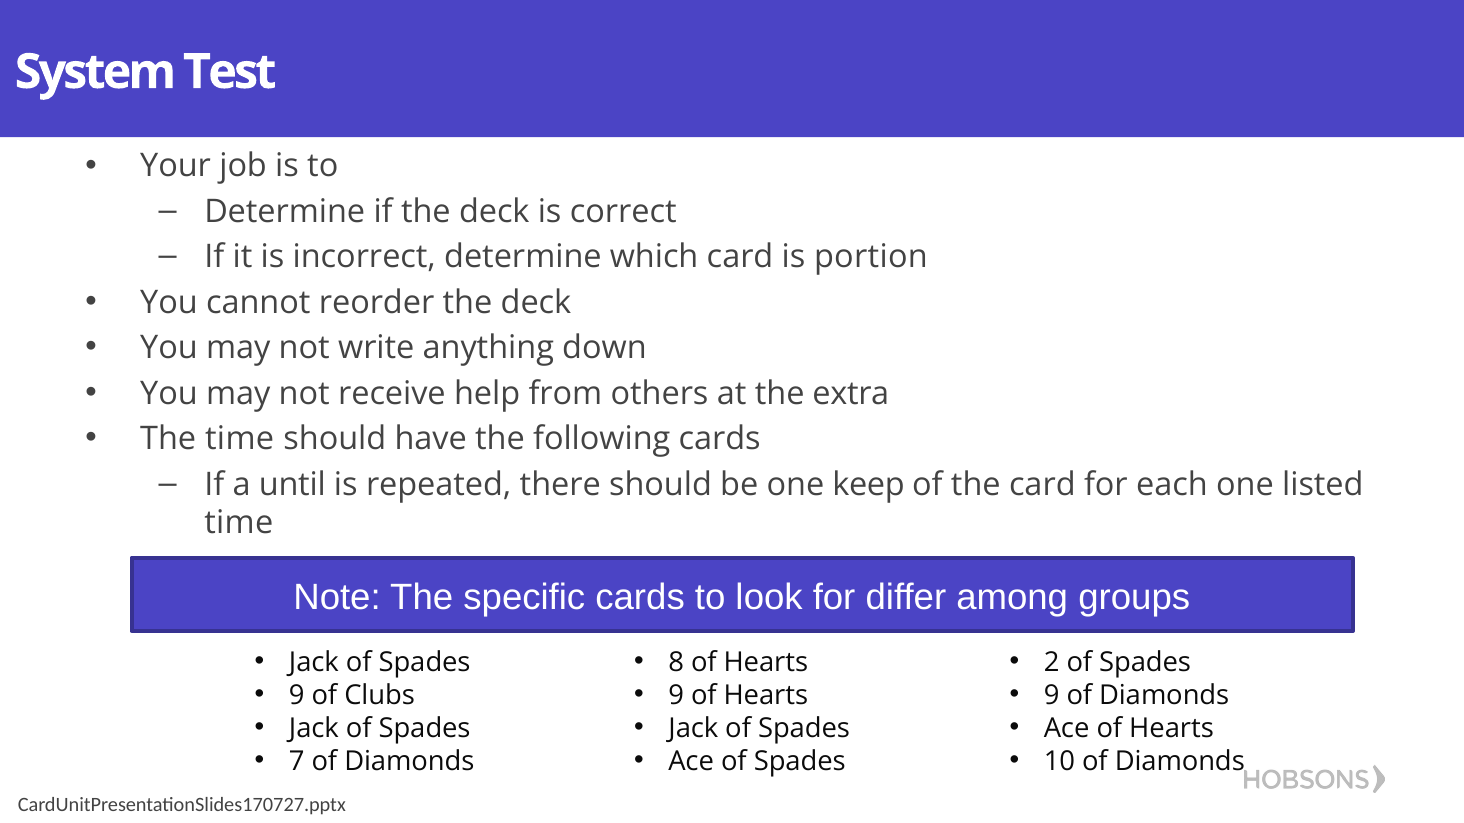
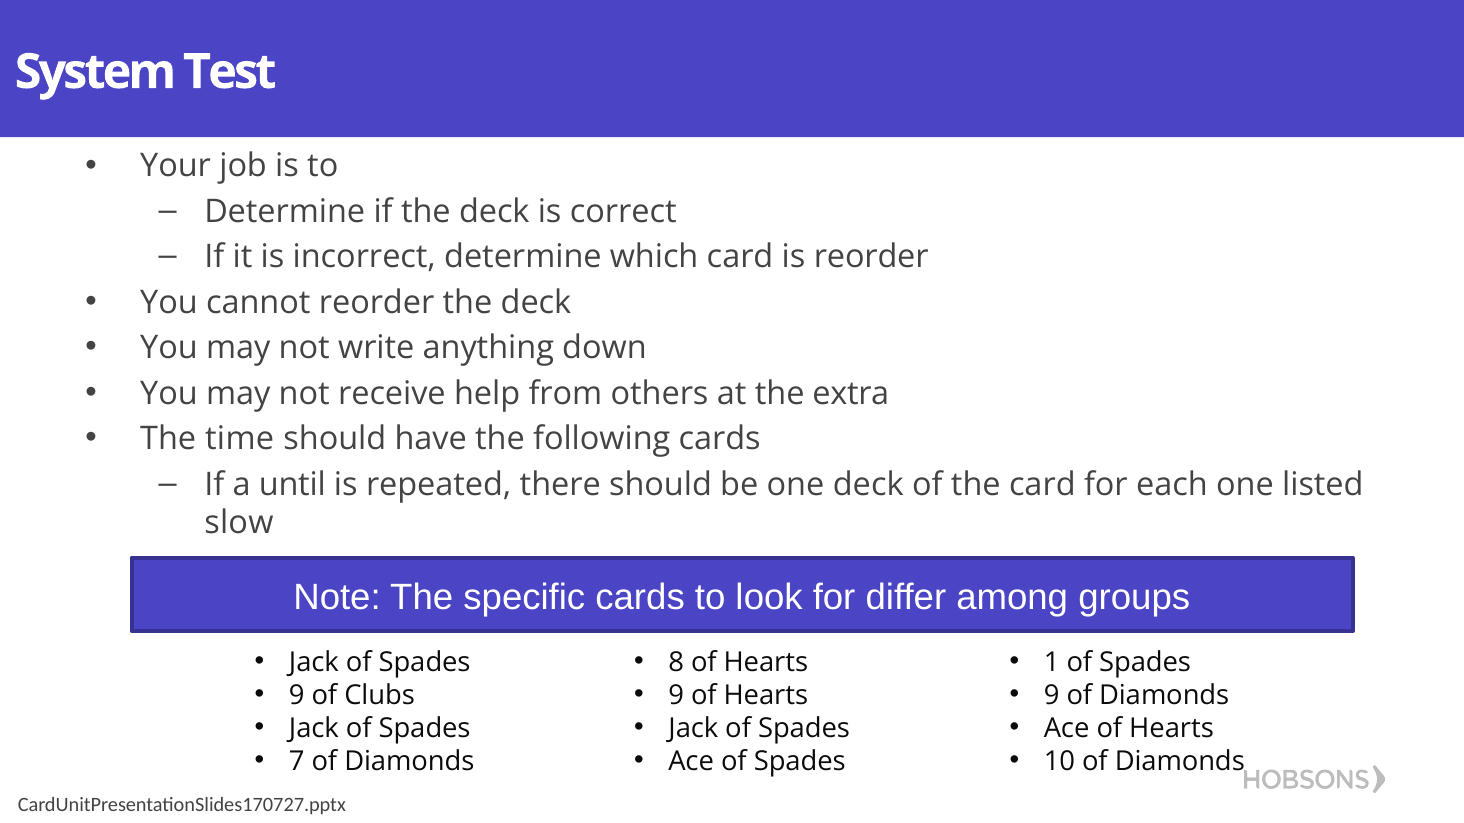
is portion: portion -> reorder (871, 257)
one keep: keep -> deck (868, 485)
time: time -> slow (239, 524)
2: 2 -> 1 (1052, 663)
